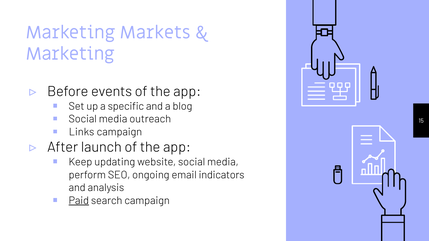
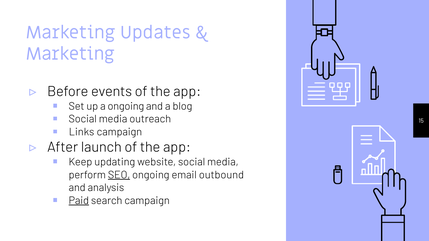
Markets: Markets -> Updates (155, 33)
a specific: specific -> ongoing (126, 106)
SEO underline: none -> present (119, 175)
indicators: indicators -> outbound (221, 175)
